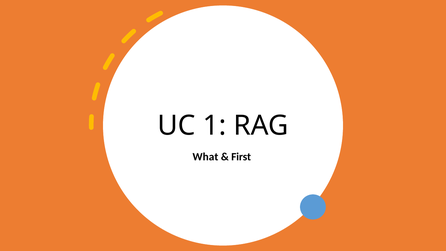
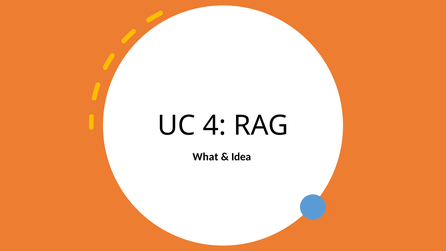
1: 1 -> 4 (215, 126)
First: First -> Idea (241, 157)
